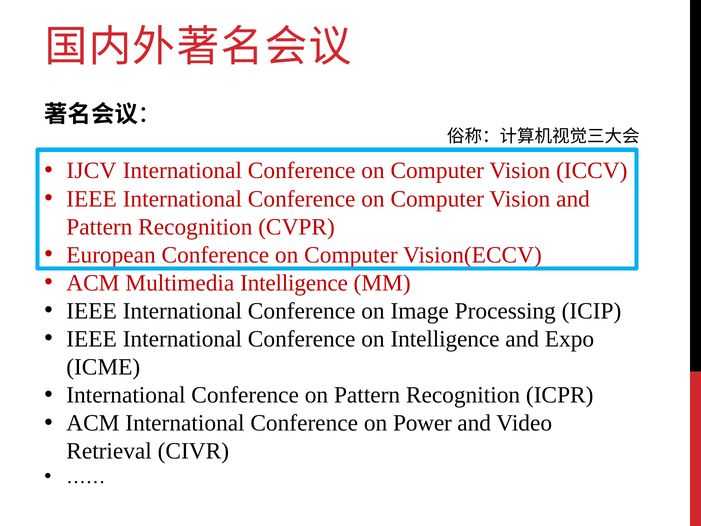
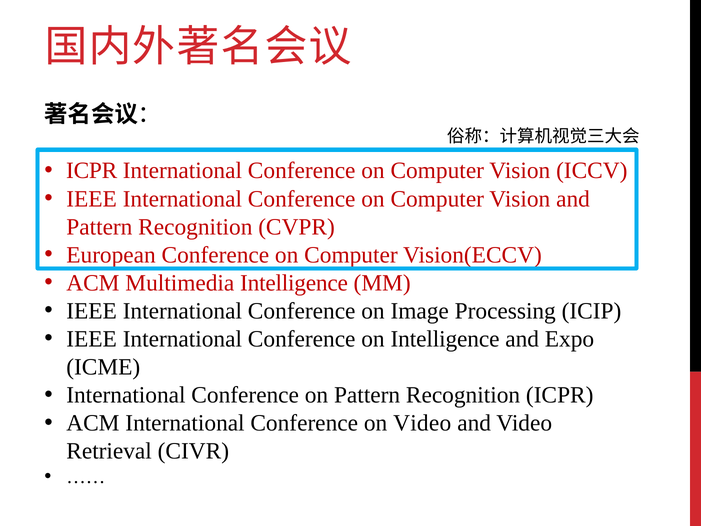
IJCV: IJCV -> ICPR (92, 171)
on Power: Power -> Video (422, 423)
